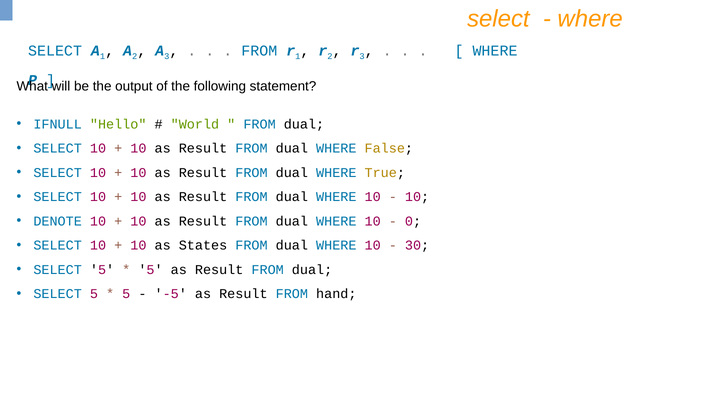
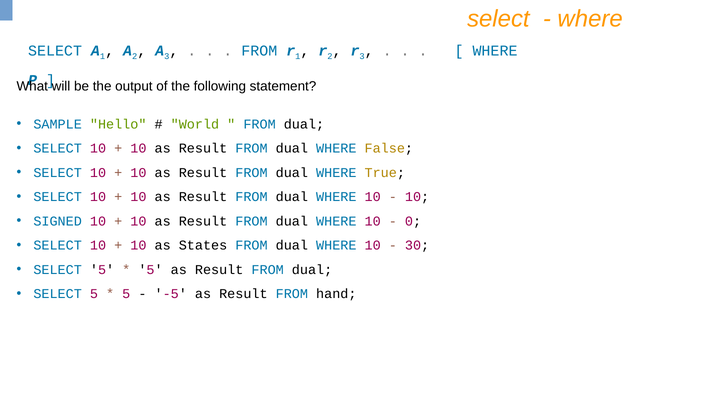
IFNULL: IFNULL -> SAMPLE (58, 124)
DENOTE: DENOTE -> SIGNED (58, 221)
